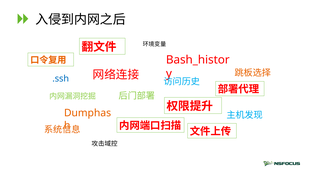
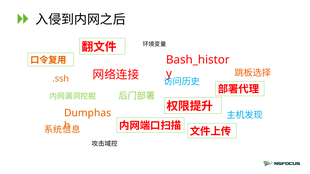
.ssh colour: blue -> orange (61, 79)
